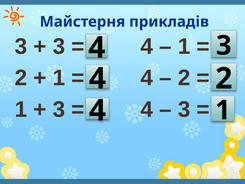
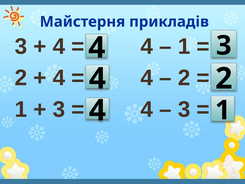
3: 3 -> 4 (59, 46)
1: 1 -> 4 (59, 78)
